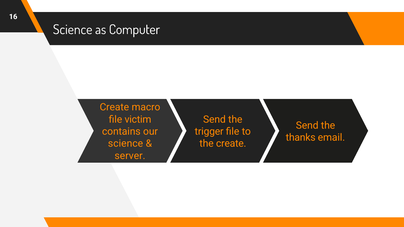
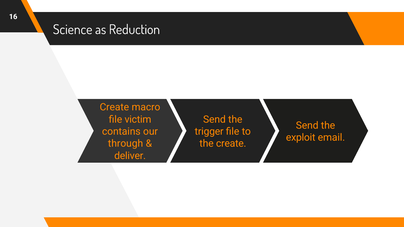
Computer: Computer -> Reduction (134, 30)
thanks: thanks -> exploit (301, 138)
science: science -> through (126, 144)
server: server -> deliver (130, 156)
